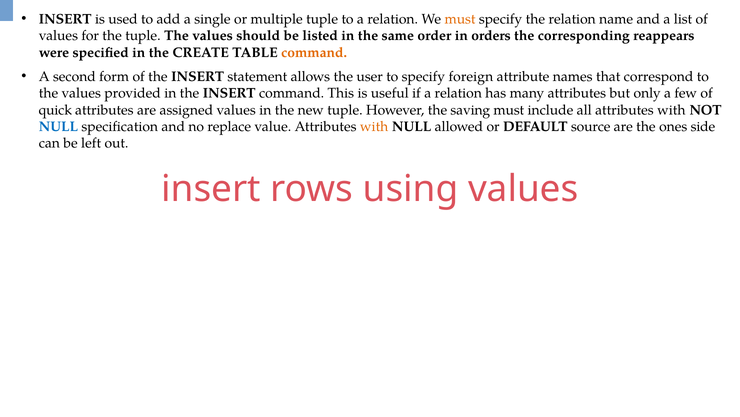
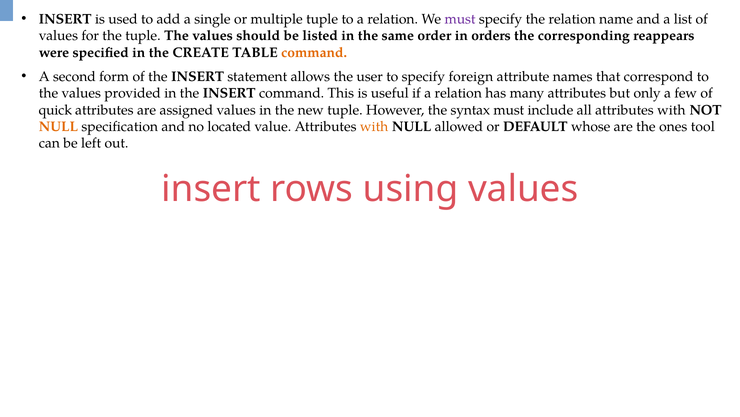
must colour: orange -> purple (460, 19)
saving: saving -> syntax (470, 110)
NULL colour: blue -> orange (58, 126)
replace: replace -> located (229, 126)
source: source -> whose (591, 126)
side: side -> tool (703, 126)
